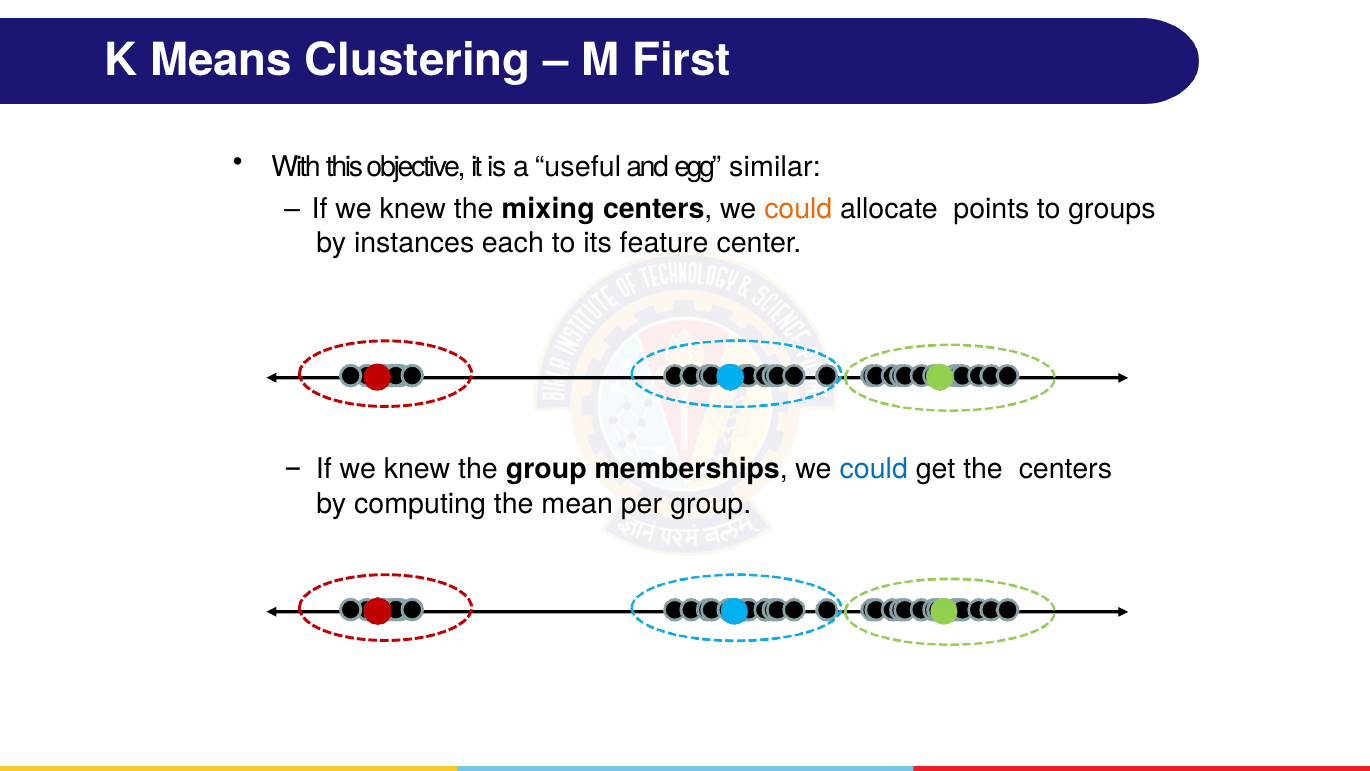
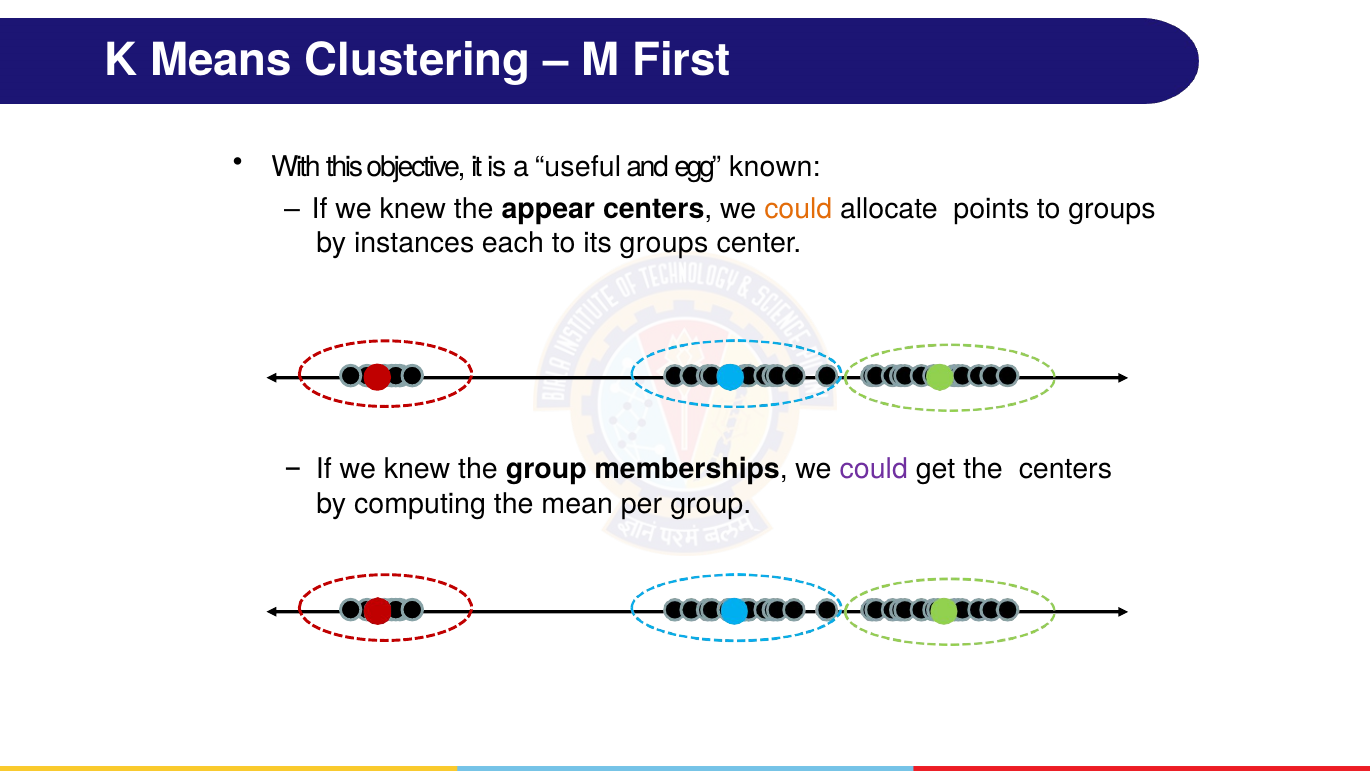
similar: similar -> known (775, 167)
mixing: mixing -> appear (548, 209)
its feature: feature -> groups (664, 243)
could colour: blue -> purple (874, 468)
